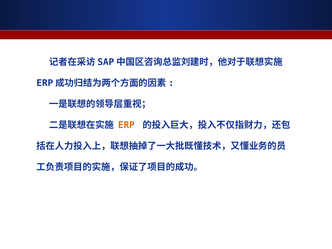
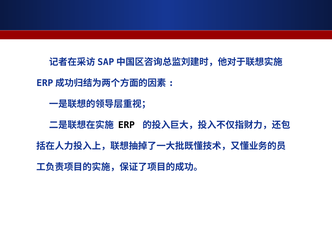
ERP colour: orange -> black (126, 125)
